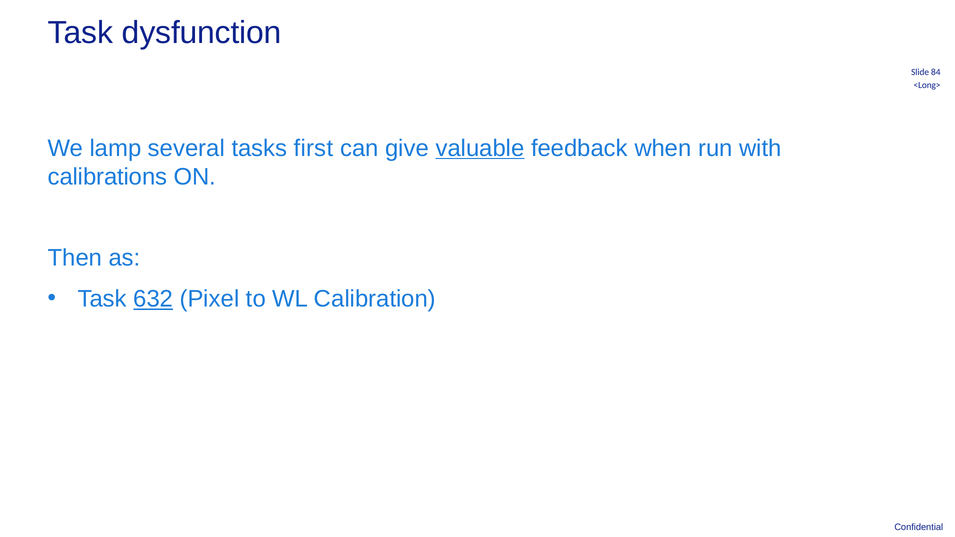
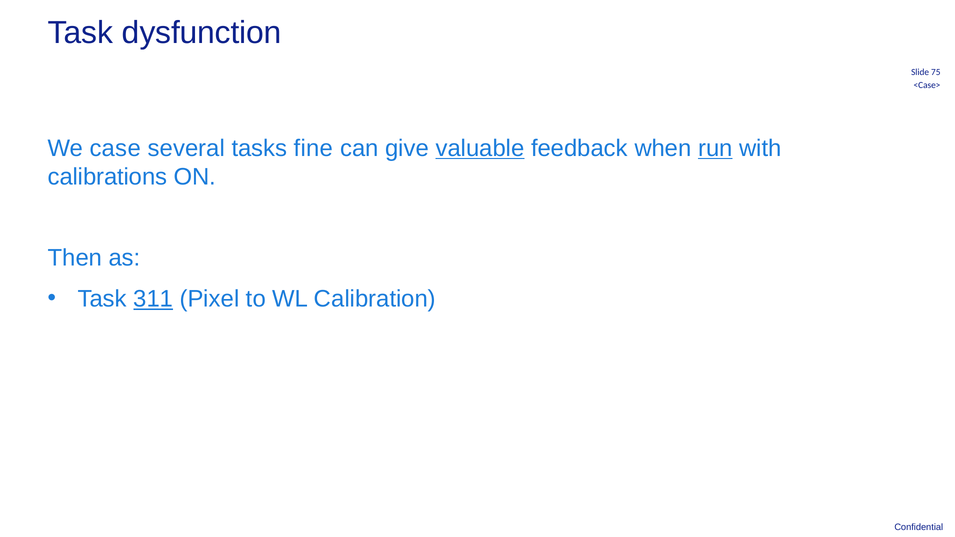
84: 84 -> 75 (936, 72)
<Long>: <Long> -> <Case> (927, 85)
lamp: lamp -> case (115, 148)
first: first -> fine (314, 148)
run underline: none -> present (715, 148)
632: 632 -> 311 (153, 299)
